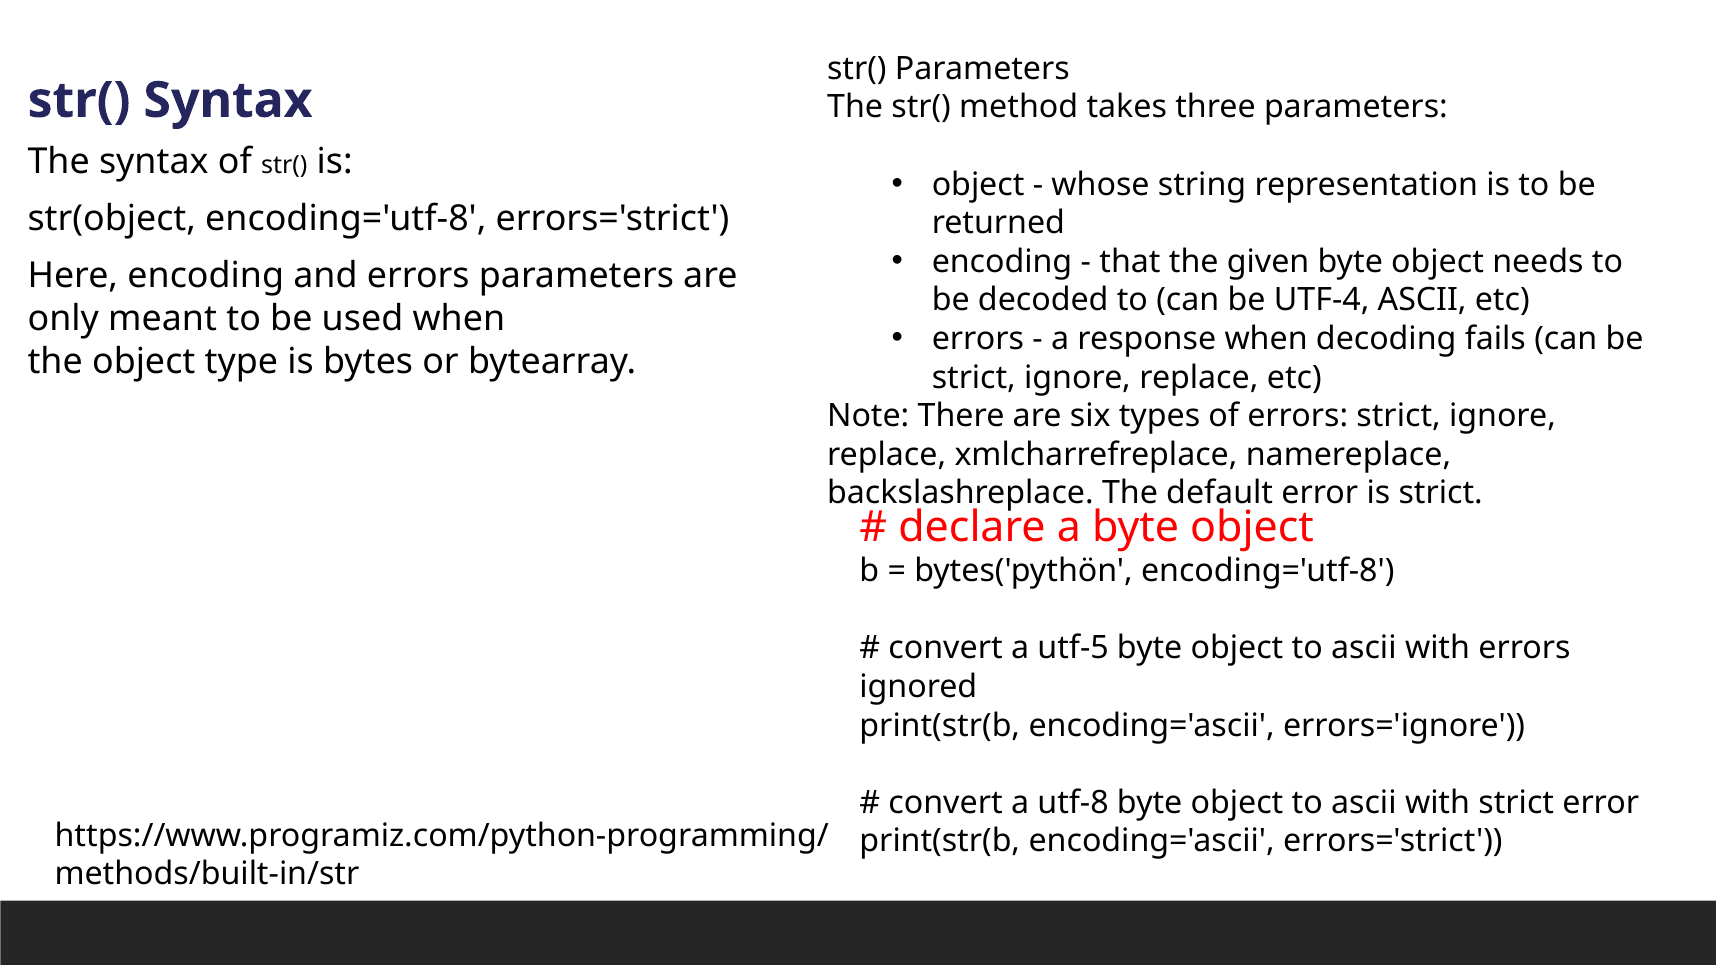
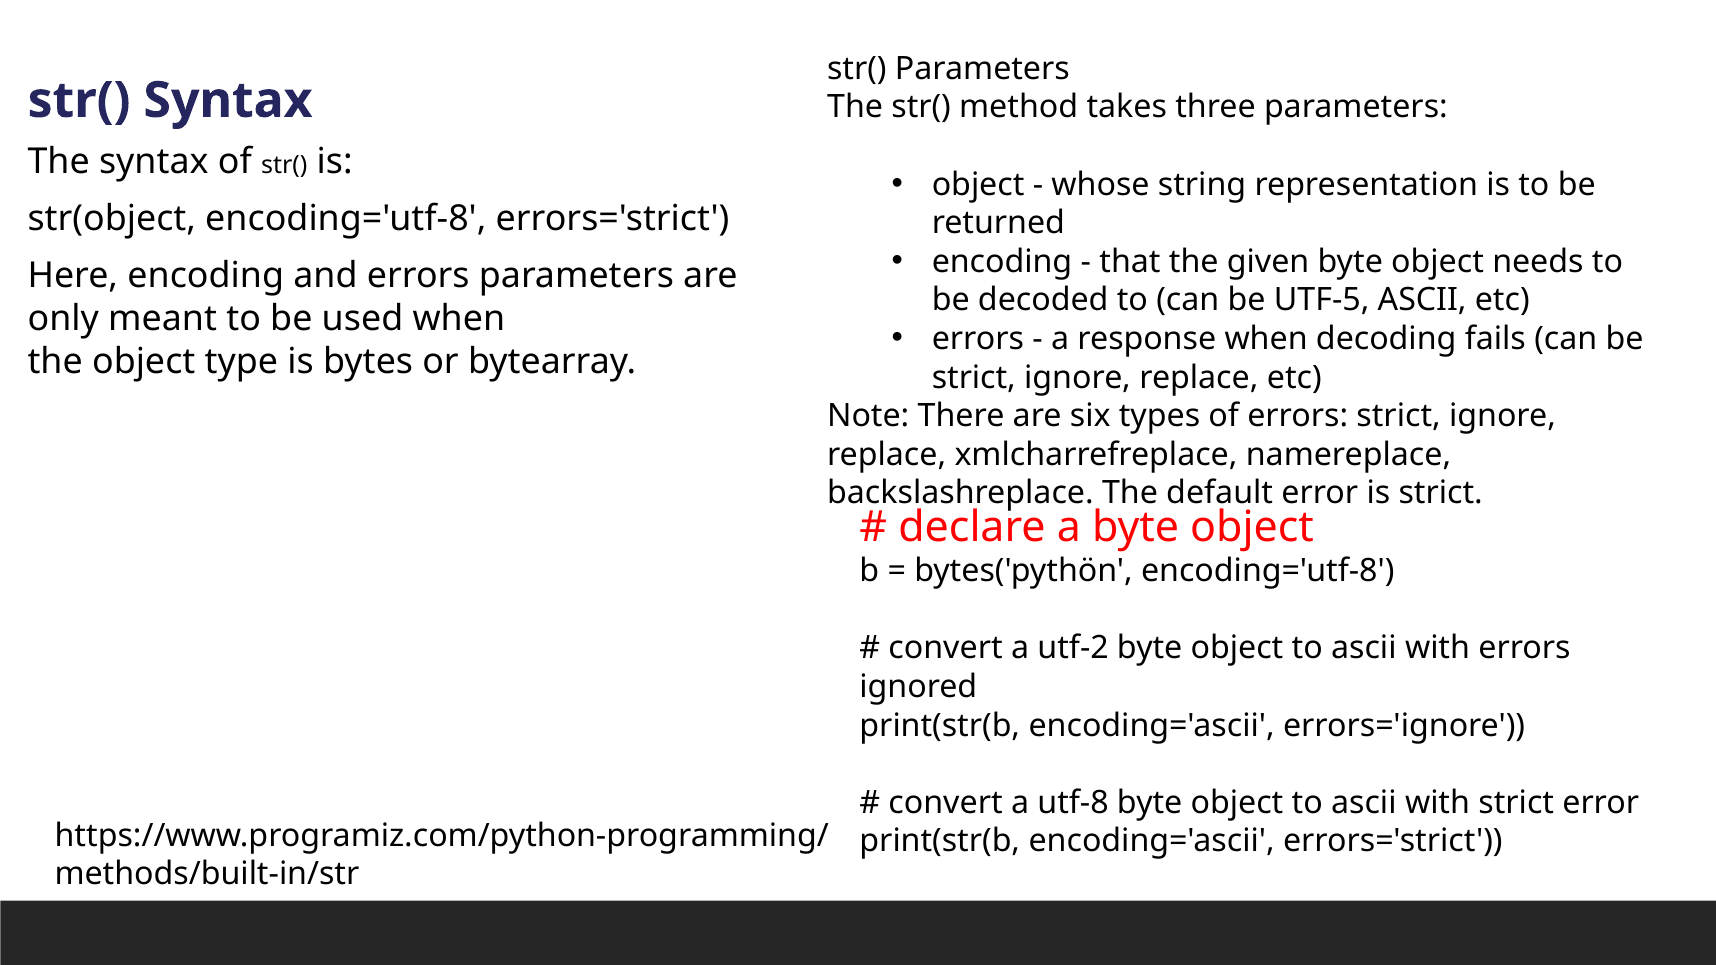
UTF-4: UTF-4 -> UTF-5 (1322, 300)
utf-5: utf-5 -> utf-2 (1073, 649)
